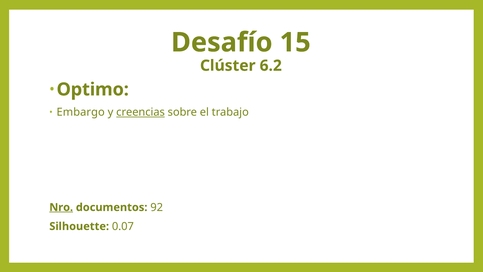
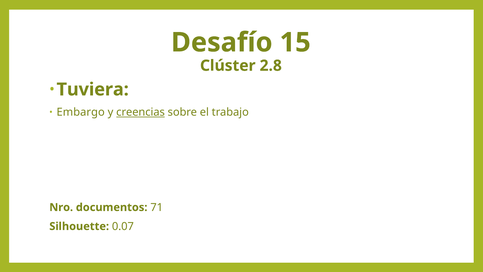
6.2: 6.2 -> 2.8 (271, 66)
Optimo: Optimo -> Tuviera (93, 89)
Nro underline: present -> none (61, 207)
92: 92 -> 71 (157, 207)
